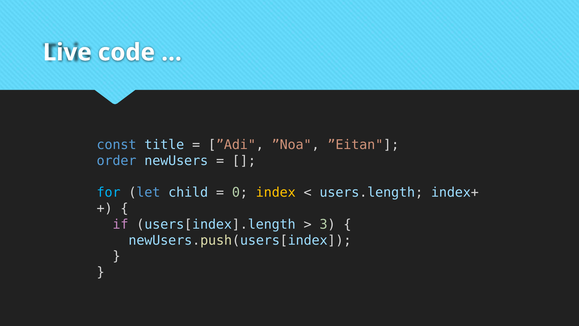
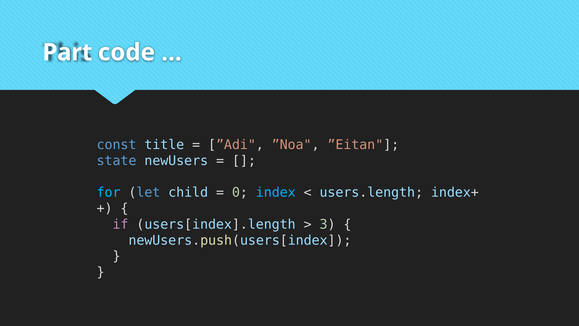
Live: Live -> Part (67, 52)
order: order -> state (117, 160)
index colour: yellow -> light blue (276, 192)
